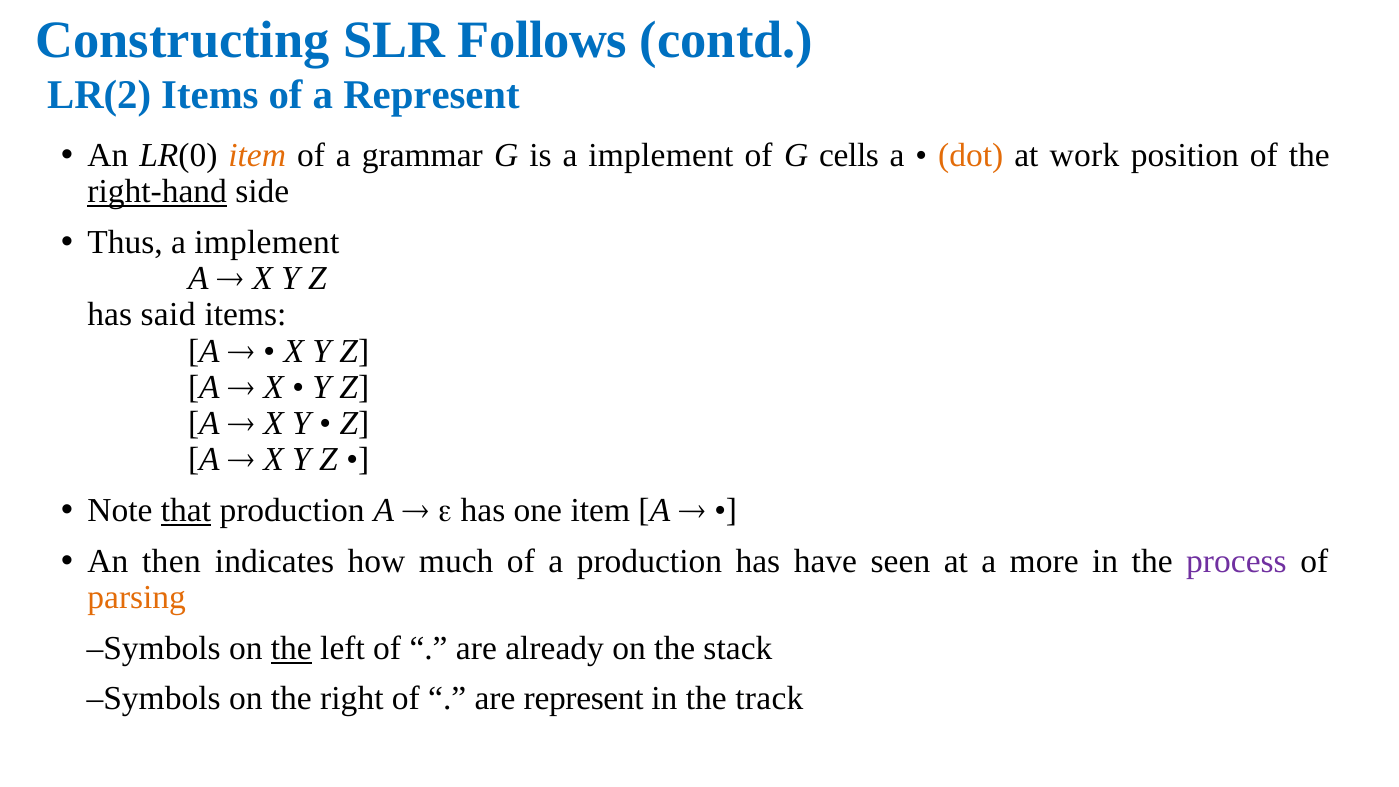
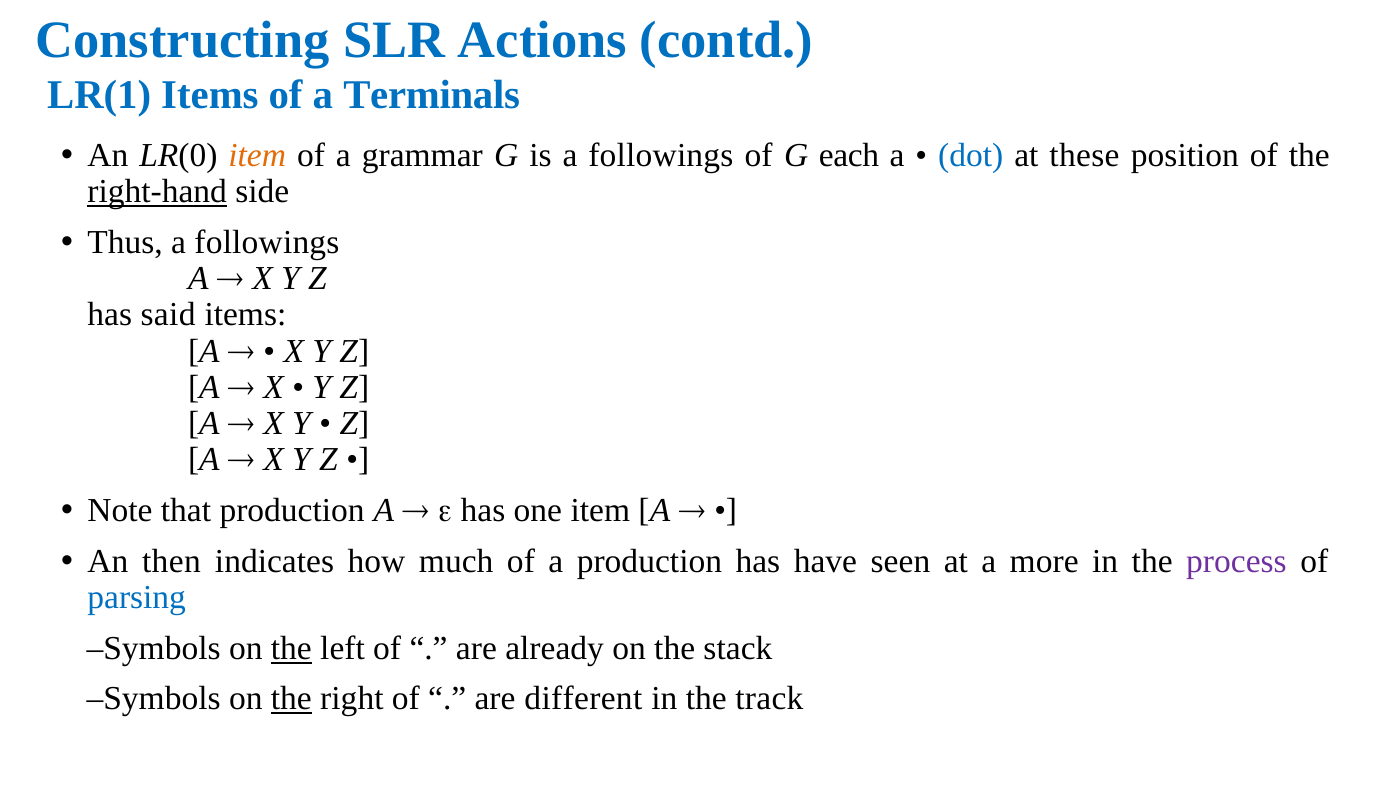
Follows: Follows -> Actions (542, 40)
LR(2: LR(2 -> LR(1 (99, 95)
a Represent: Represent -> Terminals (432, 95)
is a implement: implement -> followings (661, 156)
cells: cells -> each (849, 156)
dot colour: orange -> blue (971, 156)
work: work -> these (1084, 156)
Thus a implement: implement -> followings (267, 242)
that underline: present -> none (186, 510)
parsing colour: orange -> blue (137, 597)
the underline: none -> present (291, 699)
are represent: represent -> different (583, 699)
